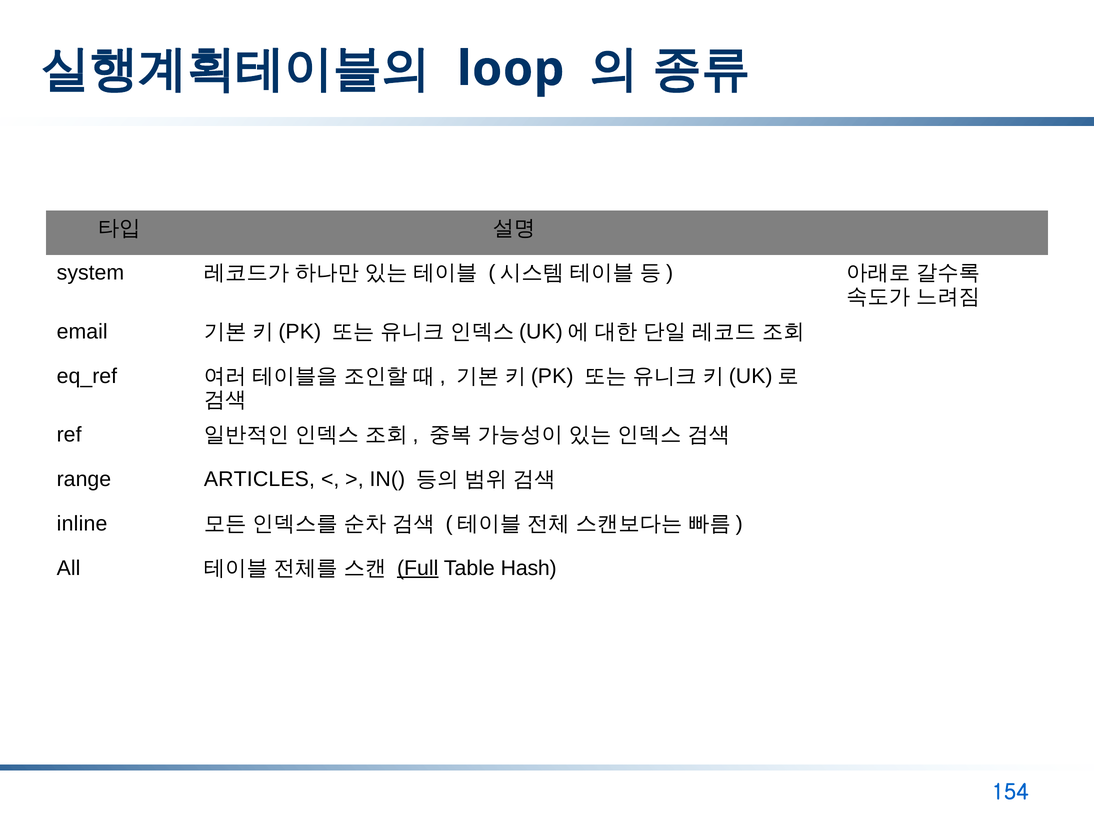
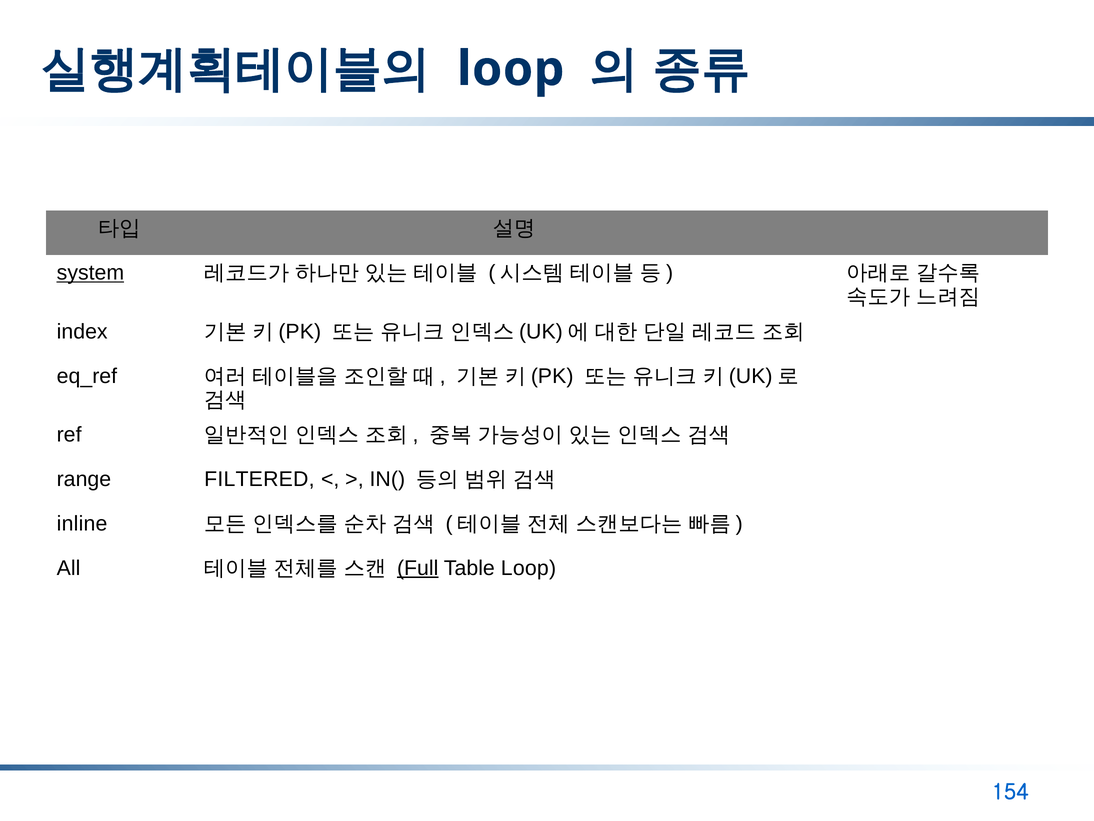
system underline: none -> present (90, 273)
email: email -> index (82, 331)
ARTICLES: ARTICLES -> FILTERED (259, 479)
Table Hash: Hash -> Loop (528, 568)
